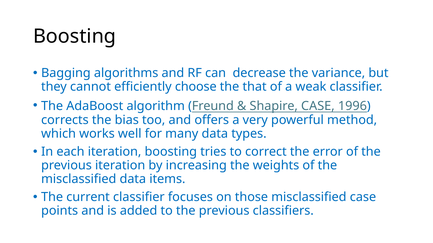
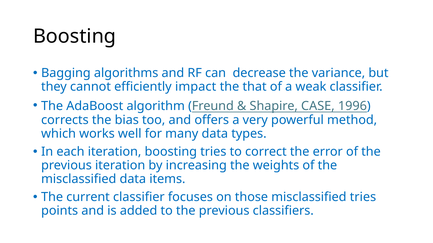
choose: choose -> impact (196, 87)
misclassified case: case -> tries (363, 197)
